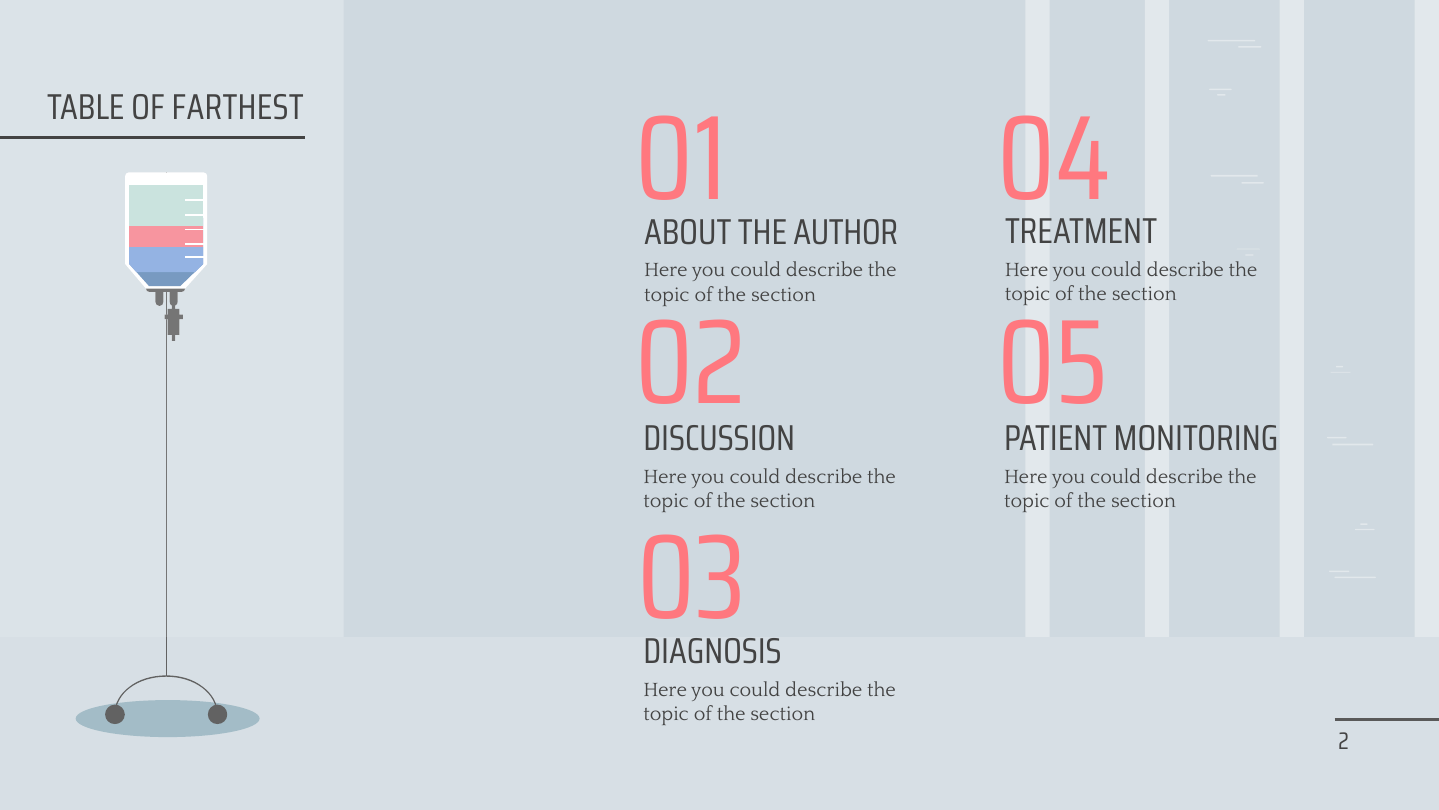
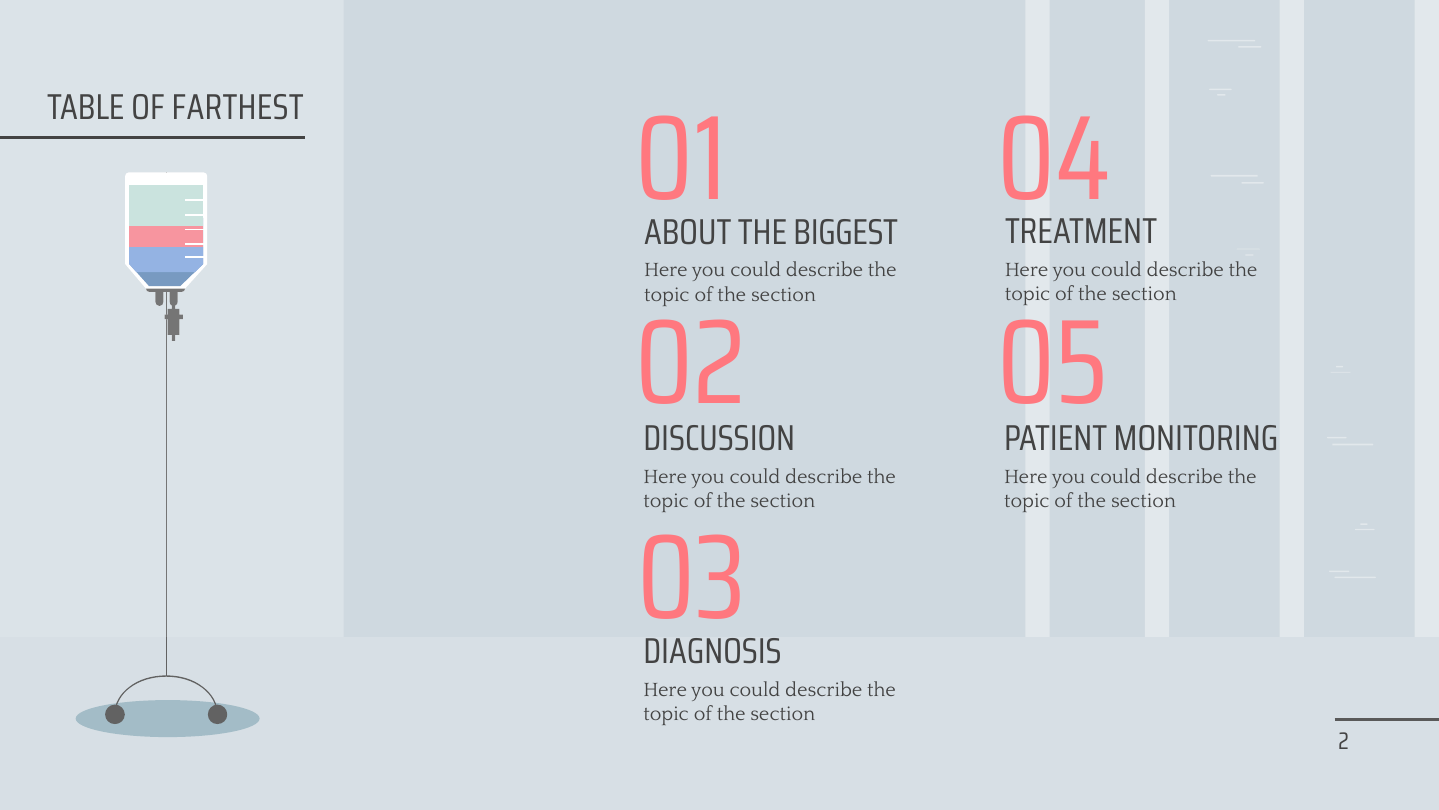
AUTHOR: AUTHOR -> BIGGEST (846, 232)
